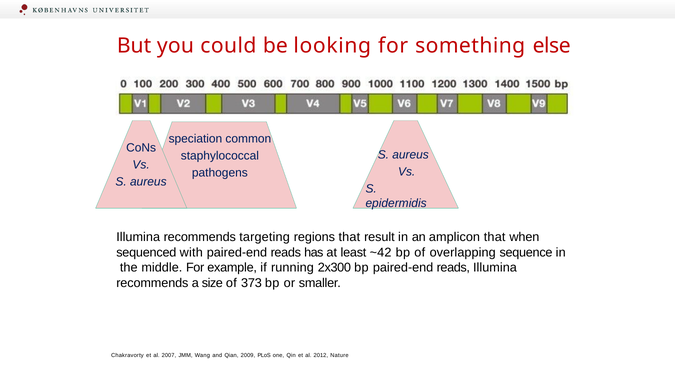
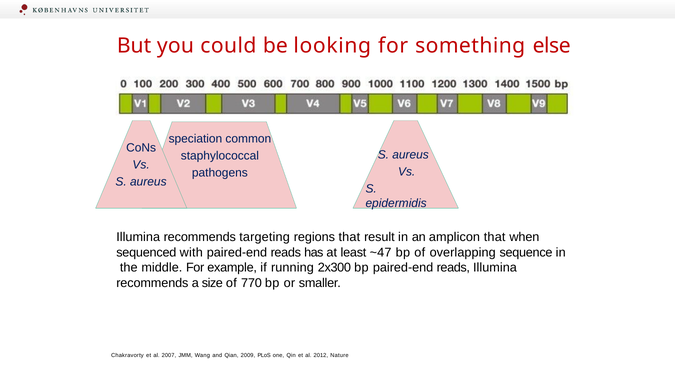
~42: ~42 -> ~47 (381, 252)
373: 373 -> 770 (251, 283)
